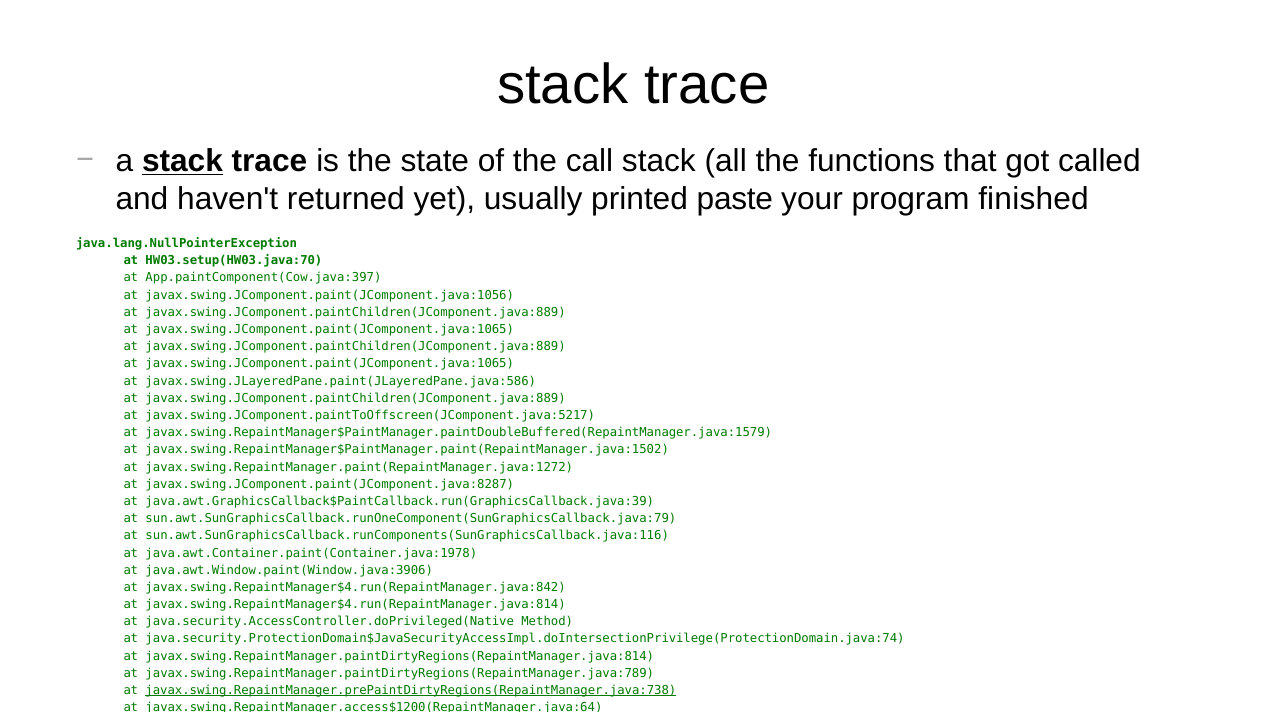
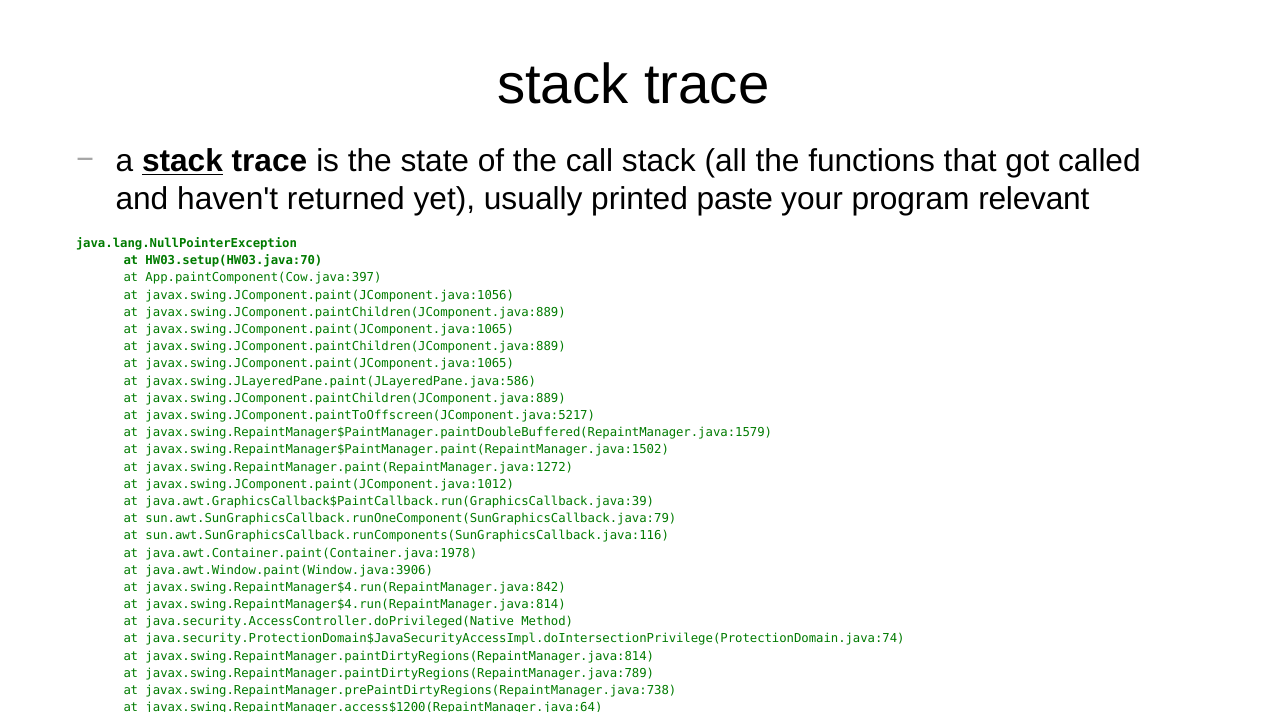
finished: finished -> relevant (1034, 199)
javax.swing.JComponent.paint(JComponent.java:8287: javax.swing.JComponent.paint(JComponent.java:8287 -> javax.swing.JComponent.paint(JComponent.java:1012 (330, 485)
javax.swing.RepaintManager.prePaintDirtyRegions(RepaintManager.java:738 underline: present -> none (411, 691)
